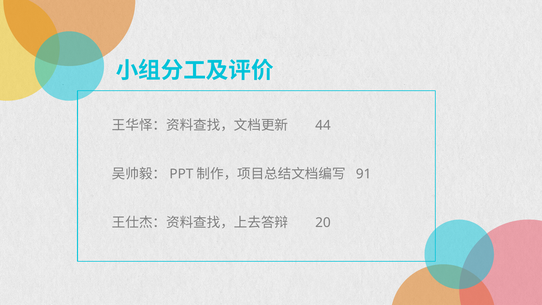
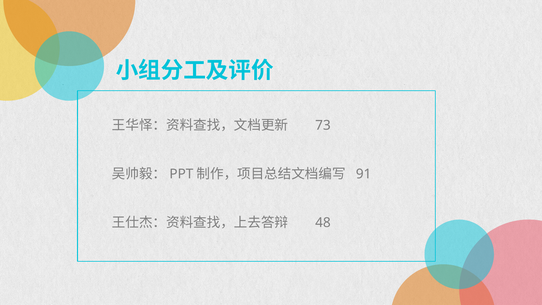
44: 44 -> 73 (323, 125)
20: 20 -> 48 (323, 223)
